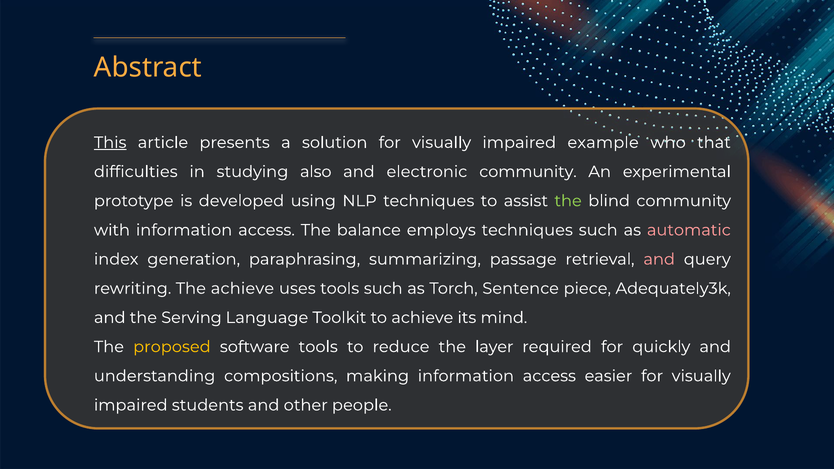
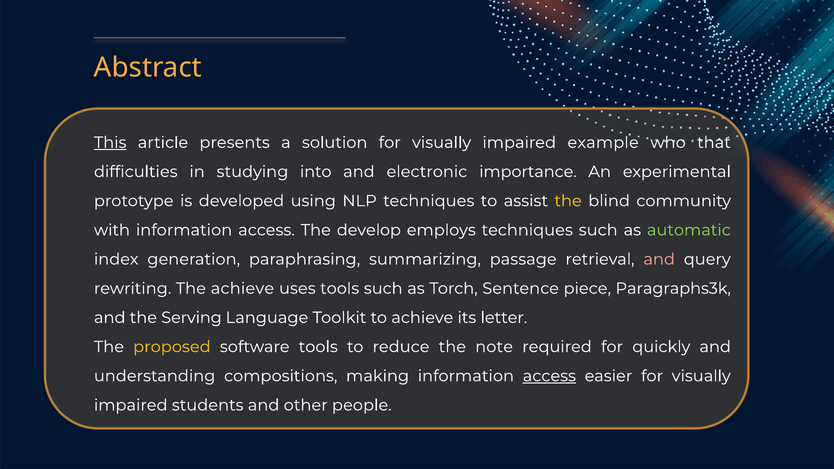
also: also -> into (316, 172)
electronic community: community -> importance (528, 172)
the colour: light green -> yellow (568, 201)
balance: balance -> develop (369, 230)
automatic colour: pink -> light green (689, 230)
Adequately3k: Adequately3k -> Paragraphs3k (673, 289)
mind: mind -> letter (504, 318)
layer: layer -> note (494, 347)
access underline: none -> present (549, 376)
